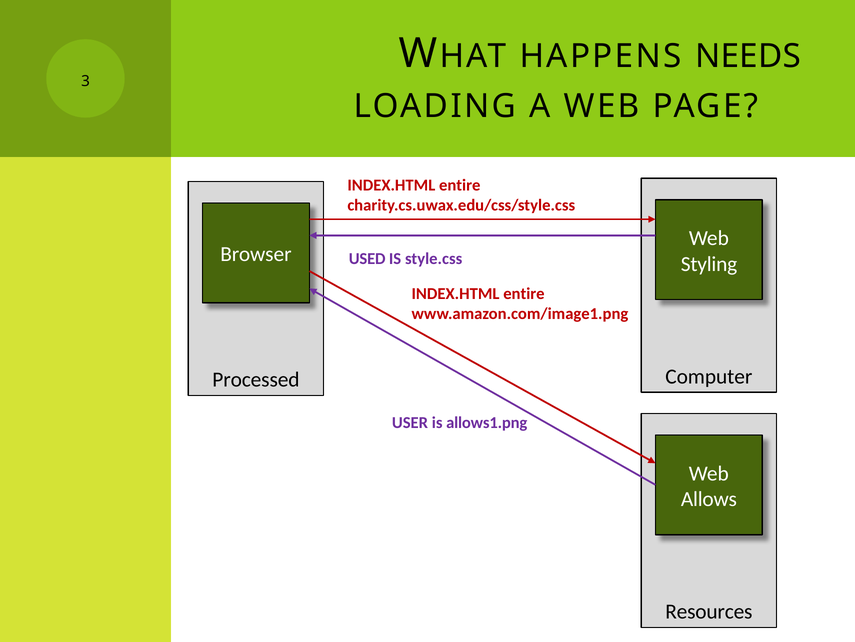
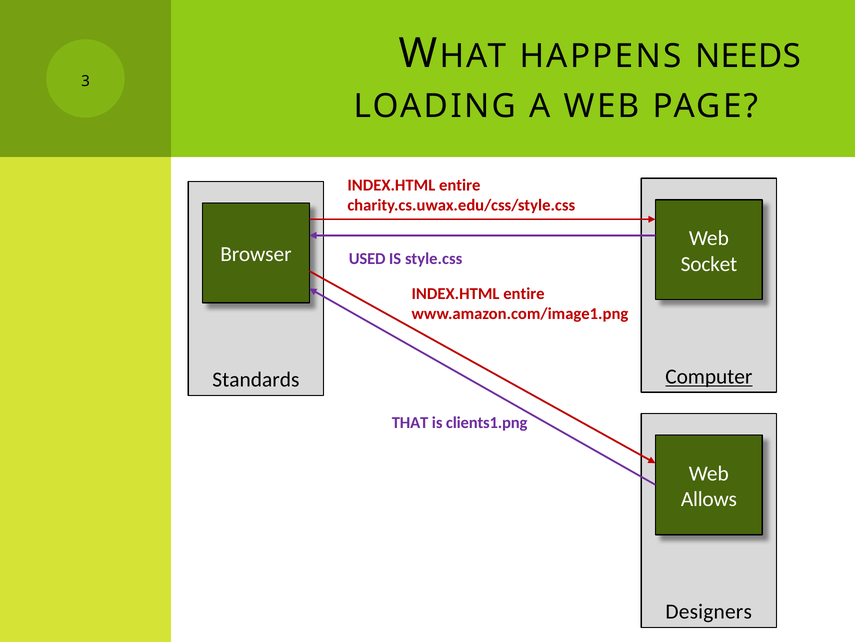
Styling: Styling -> Socket (709, 264)
Computer underline: none -> present (709, 376)
Processed: Processed -> Standards (256, 379)
USER: USER -> THAT (410, 422)
allows1.png: allows1.png -> clients1.png (487, 422)
Resources: Resources -> Designers (709, 611)
